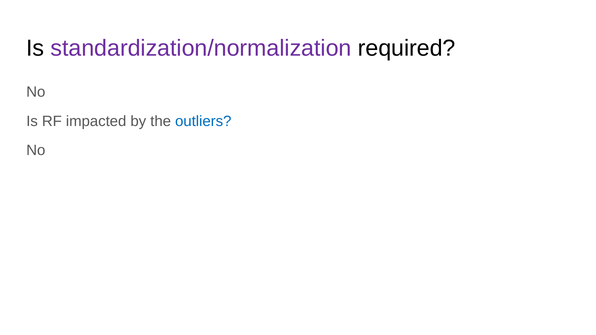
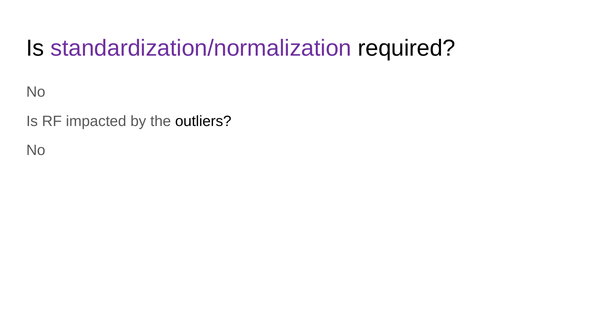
outliers colour: blue -> black (203, 121)
